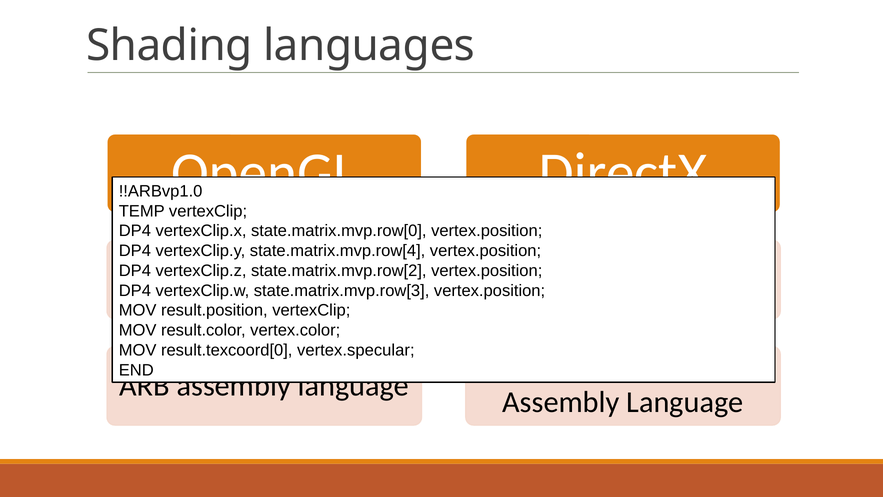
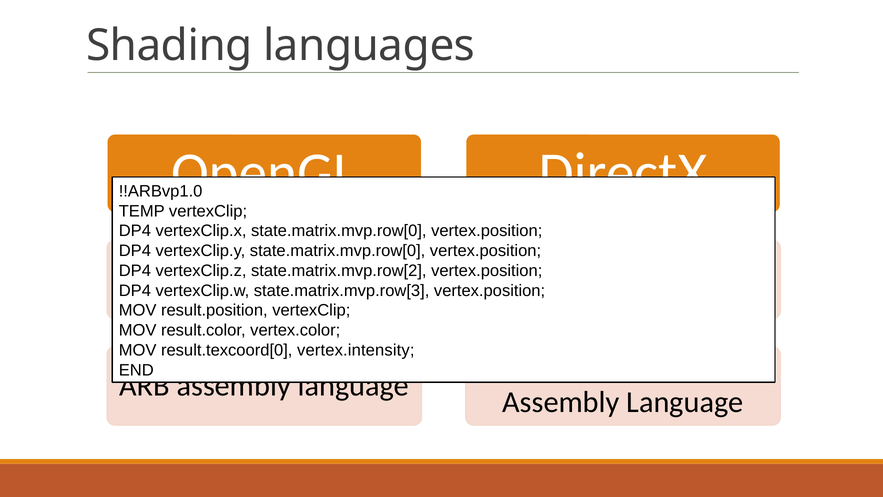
vertexClip.y state.matrix.mvp.row[4: state.matrix.mvp.row[4 -> state.matrix.mvp.row[0 (338, 251)
vertex.specular: vertex.specular -> vertex.intensity (356, 350)
